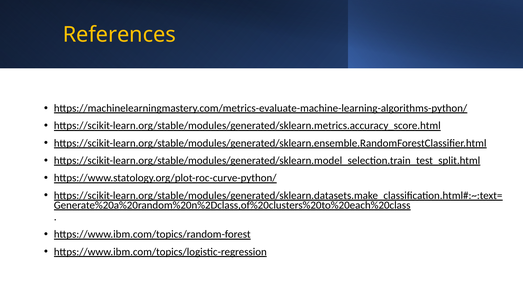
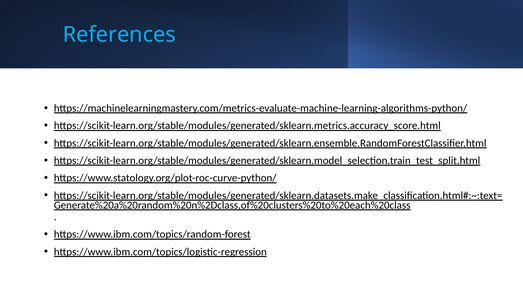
References colour: yellow -> light blue (119, 35)
